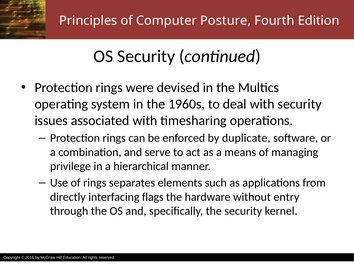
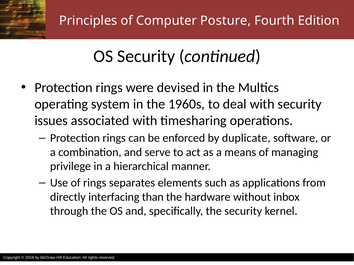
flags: flags -> than (153, 197)
entry: entry -> inbox (287, 197)
